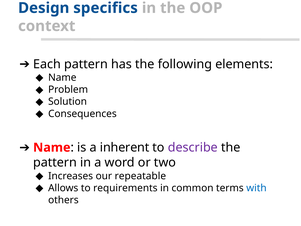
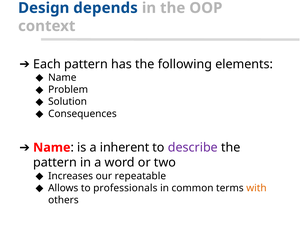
specifics: specifics -> depends (106, 8)
requirements: requirements -> professionals (125, 188)
with colour: blue -> orange (256, 188)
